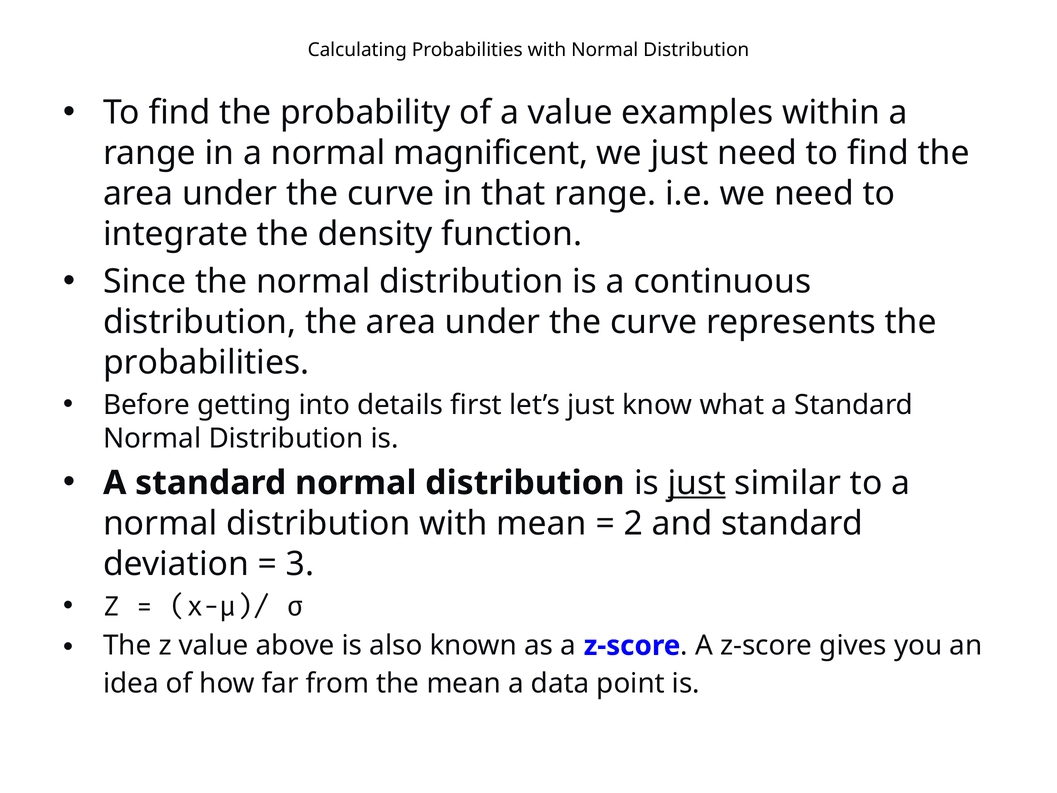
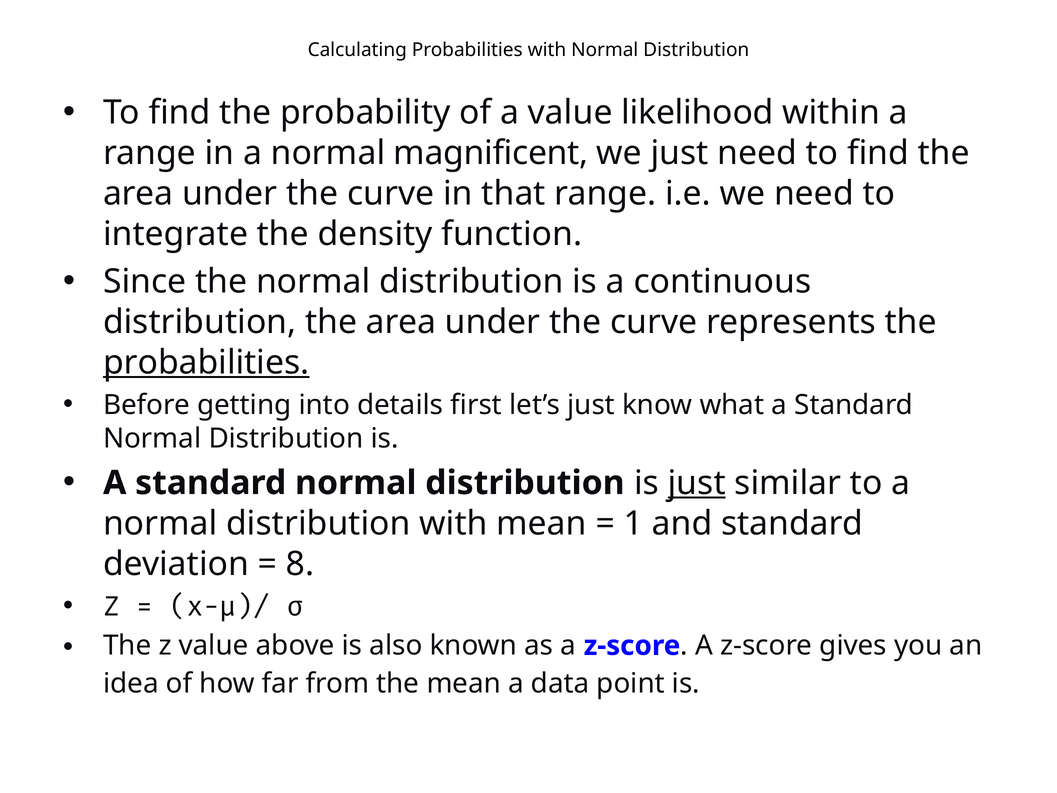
examples: examples -> likelihood (697, 112)
probabilities underline: none -> present (206, 362)
2: 2 -> 1 (633, 523)
3: 3 -> 8 (300, 564)
